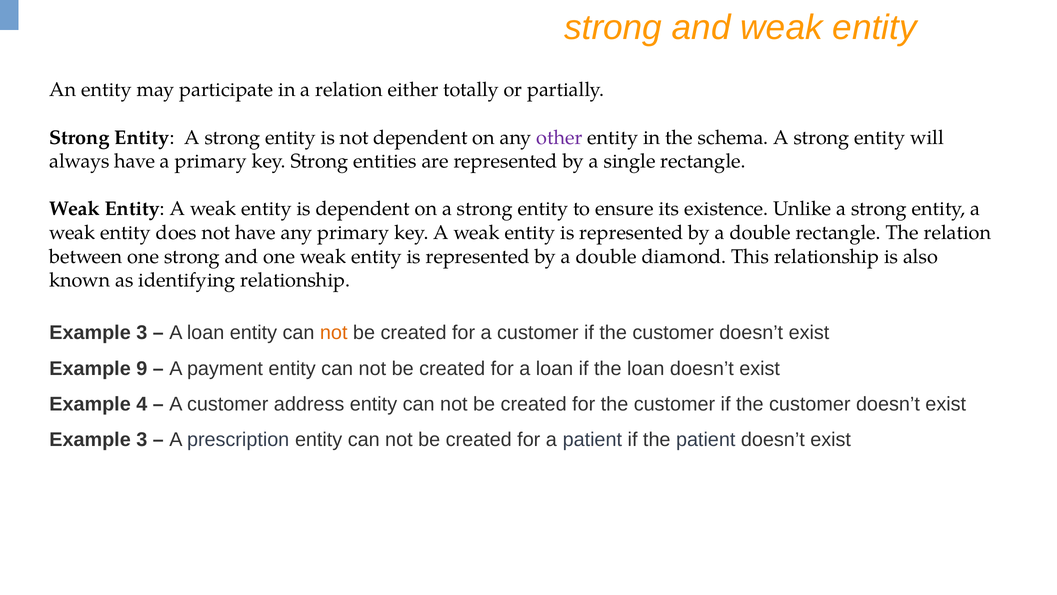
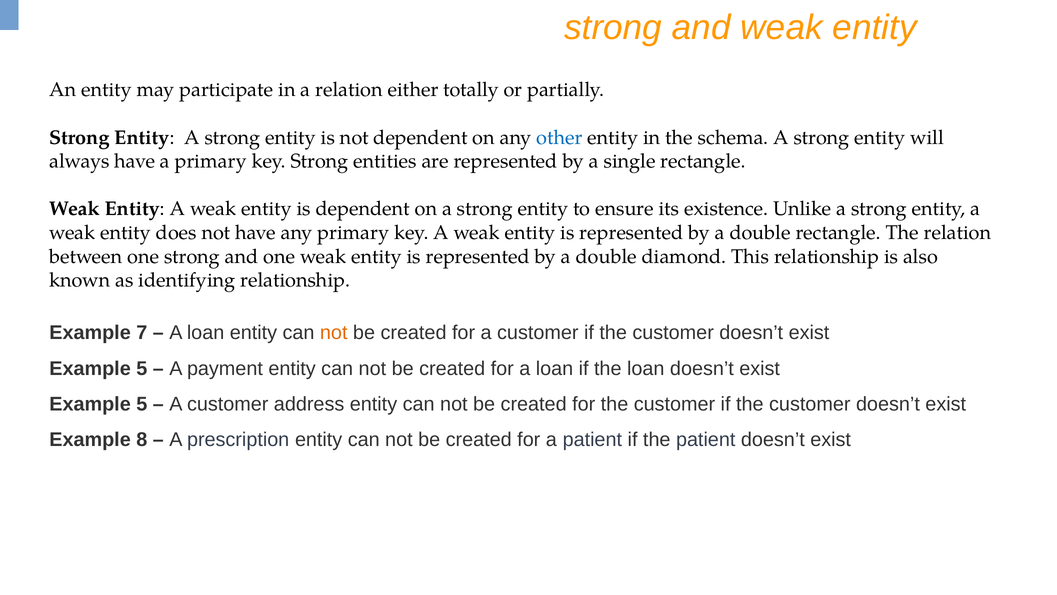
other colour: purple -> blue (559, 137)
3: 3 -> 7 (142, 333)
9: 9 -> 5 (142, 368)
4: 4 -> 5 (142, 404)
3: 3 -> 8 (142, 440)
